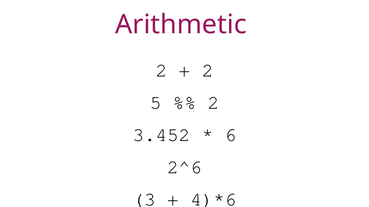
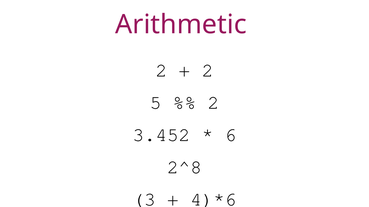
2^6: 2^6 -> 2^8 (185, 167)
